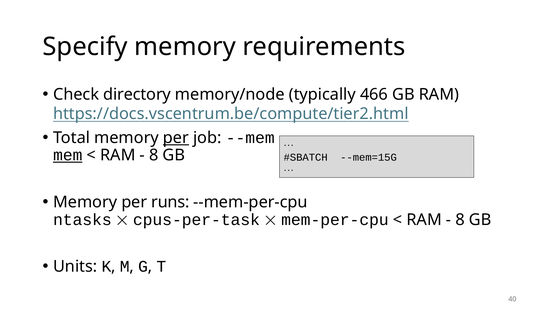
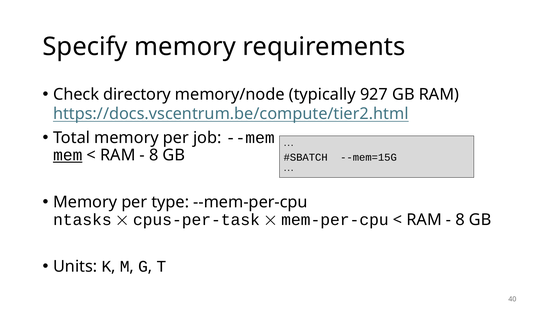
466: 466 -> 927 (374, 95)
per underline: present -> none (176, 138)
runs: runs -> type (170, 202)
